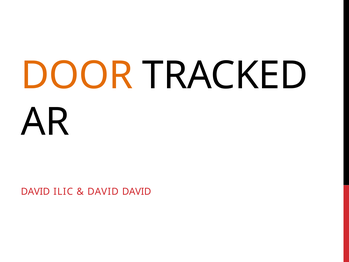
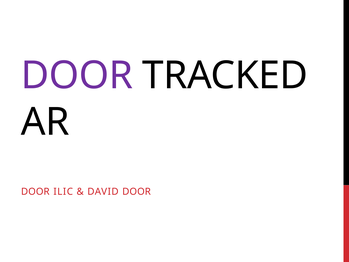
DOOR colour: orange -> purple (77, 75)
DAVID: DAVID -> DOOR (35, 191)
DAVID DAVID: DAVID -> DOOR (137, 191)
